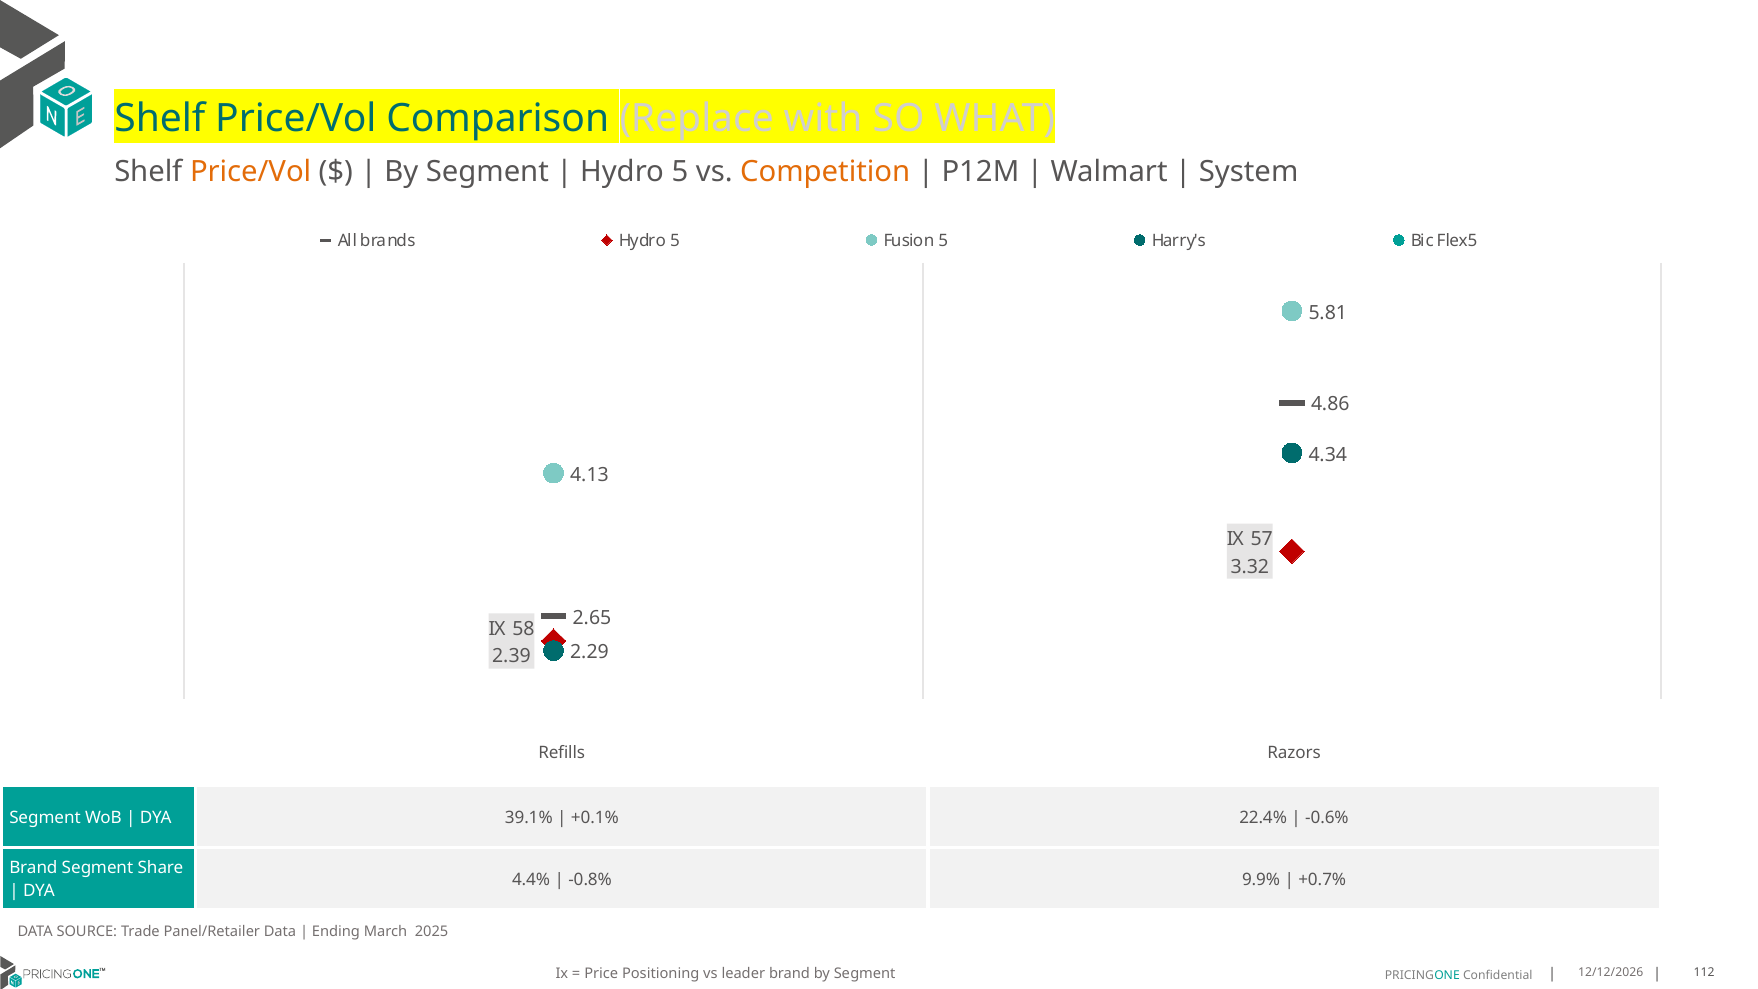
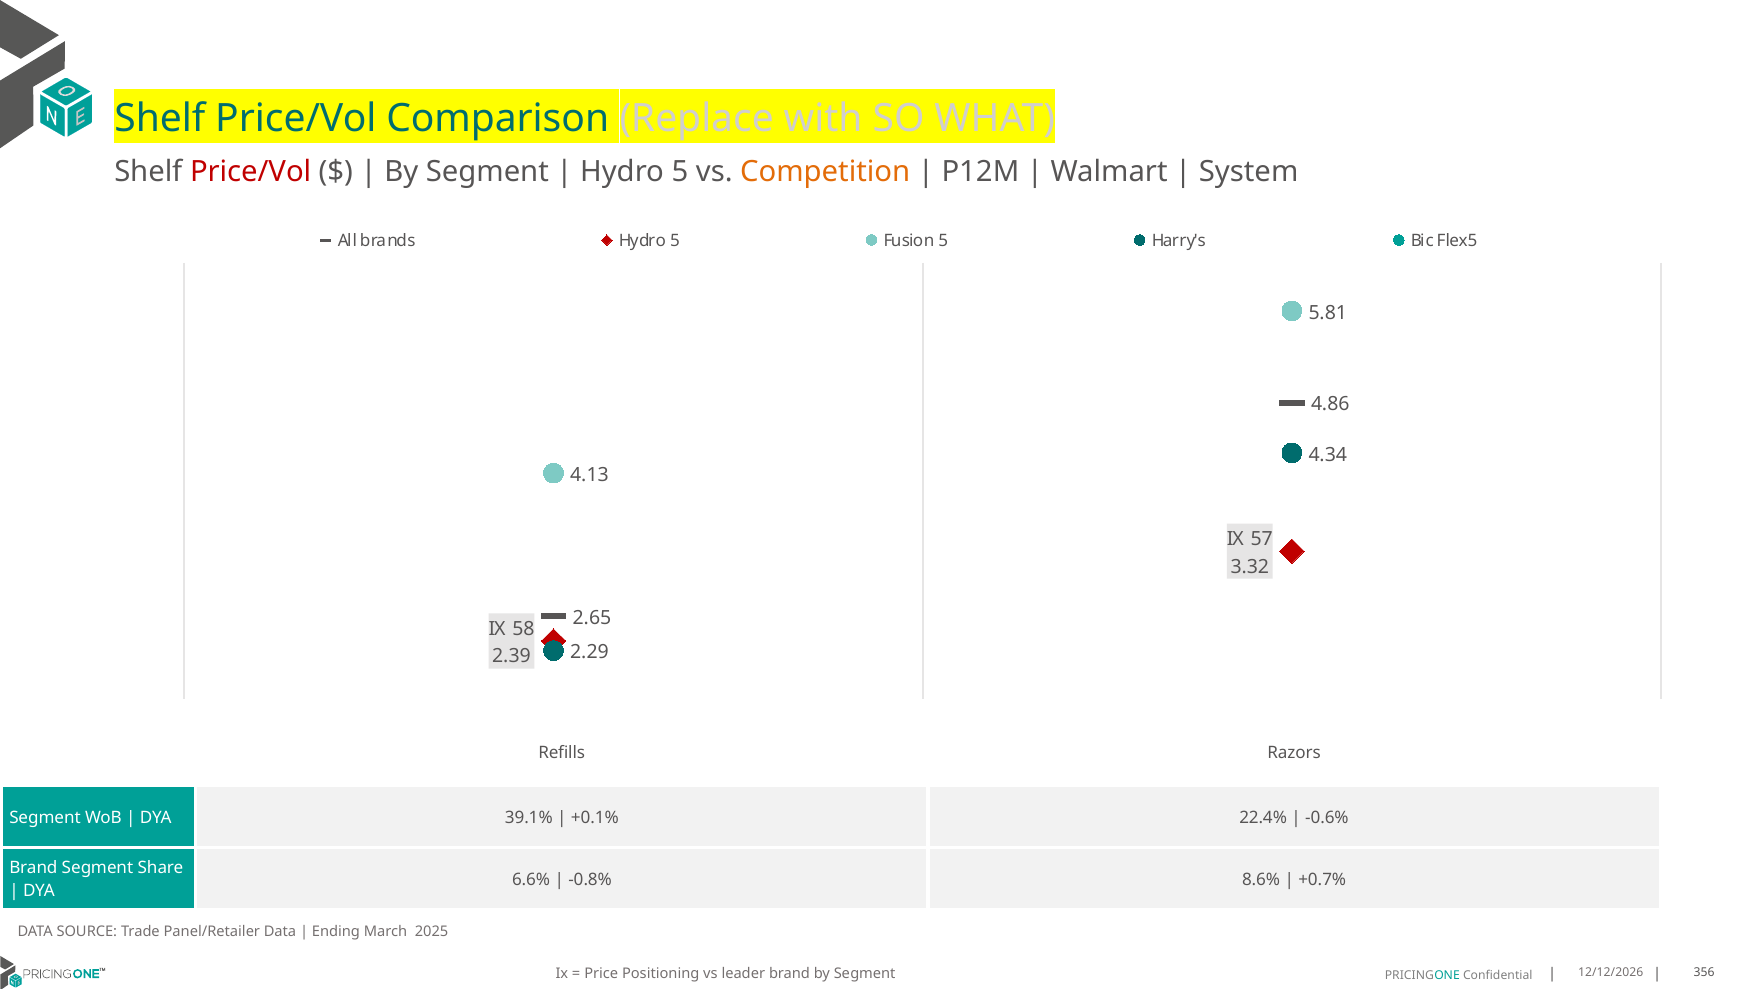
Price/Vol colour: orange -> red (251, 171)
4.4%: 4.4% -> 6.6% (531, 880)
9.9%: 9.9% -> 8.6% (1261, 880)
112: 112 -> 356 (1704, 972)
